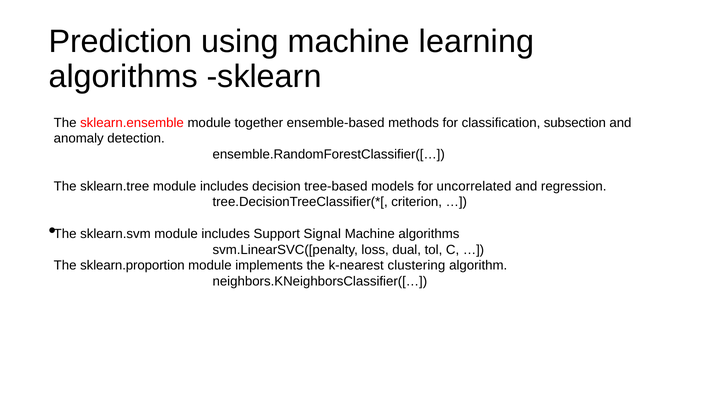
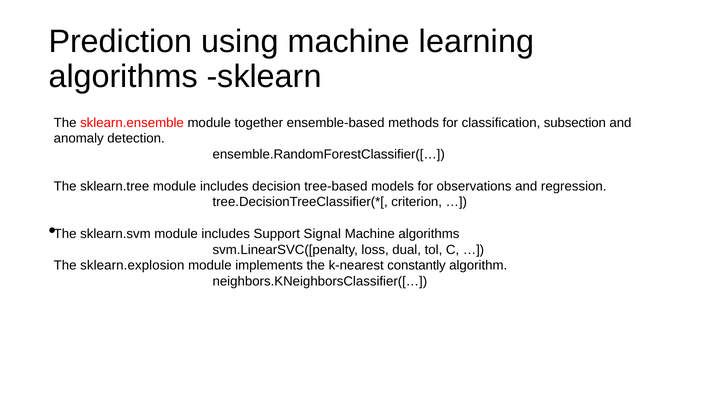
uncorrelated: uncorrelated -> observations (474, 186)
sklearn.proportion: sklearn.proportion -> sklearn.explosion (132, 266)
clustering: clustering -> constantly (417, 266)
